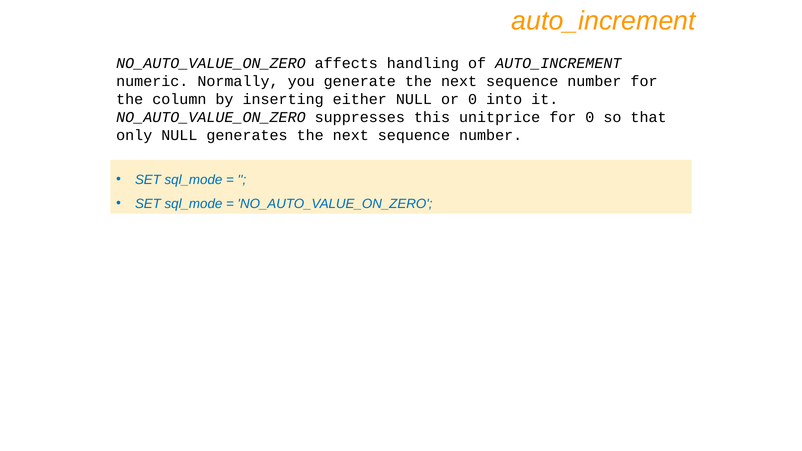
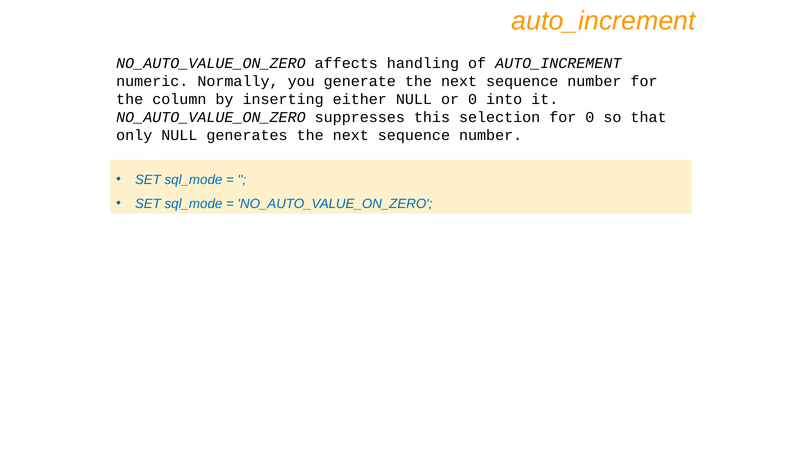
unitprice: unitprice -> selection (500, 117)
